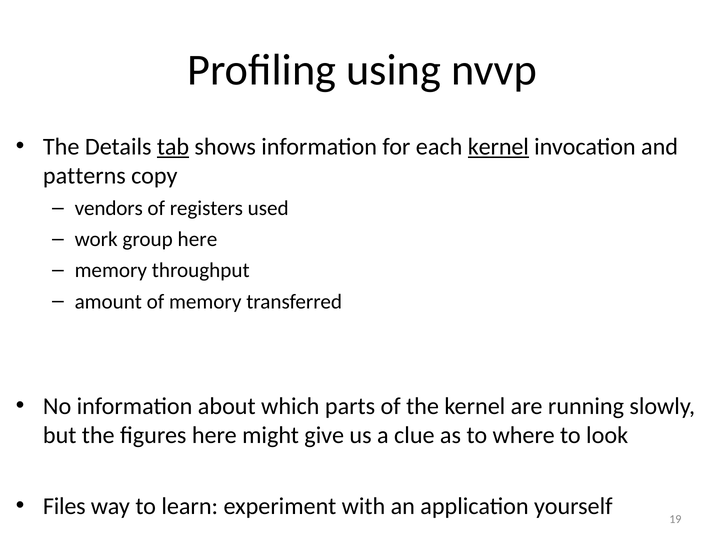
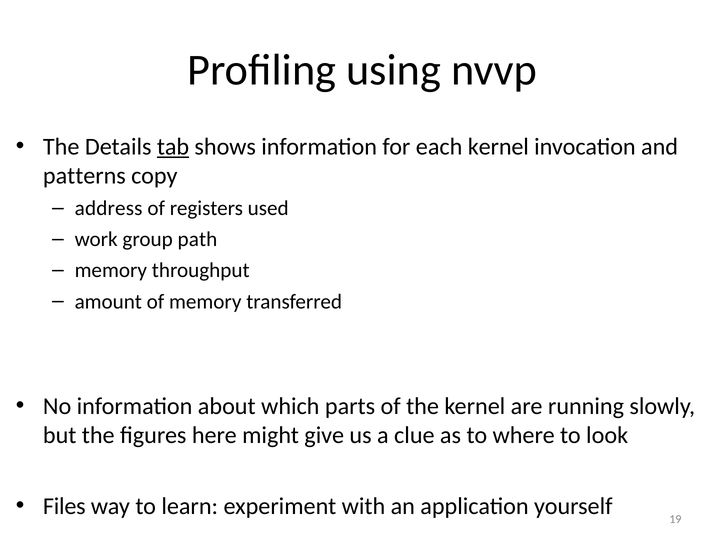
kernel underline: present -> none (498, 147)
vendors: vendors -> address (109, 208)
group here: here -> path (197, 239)
